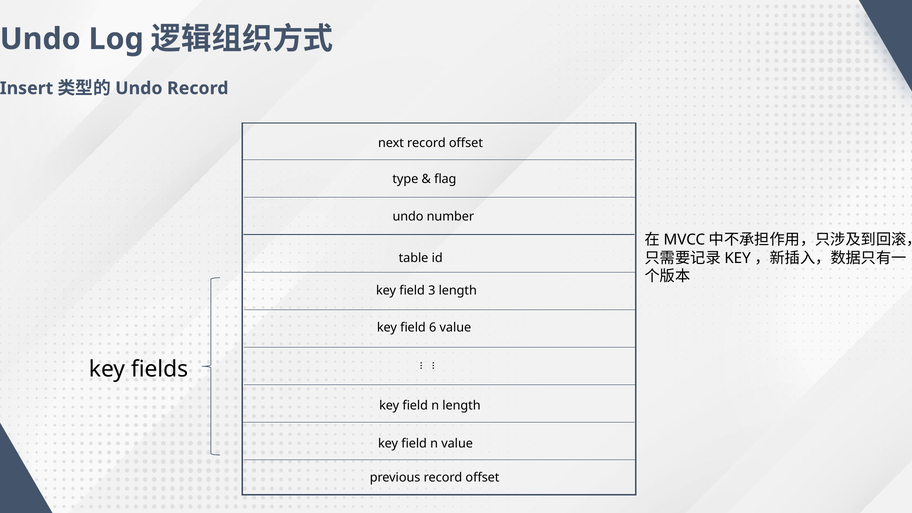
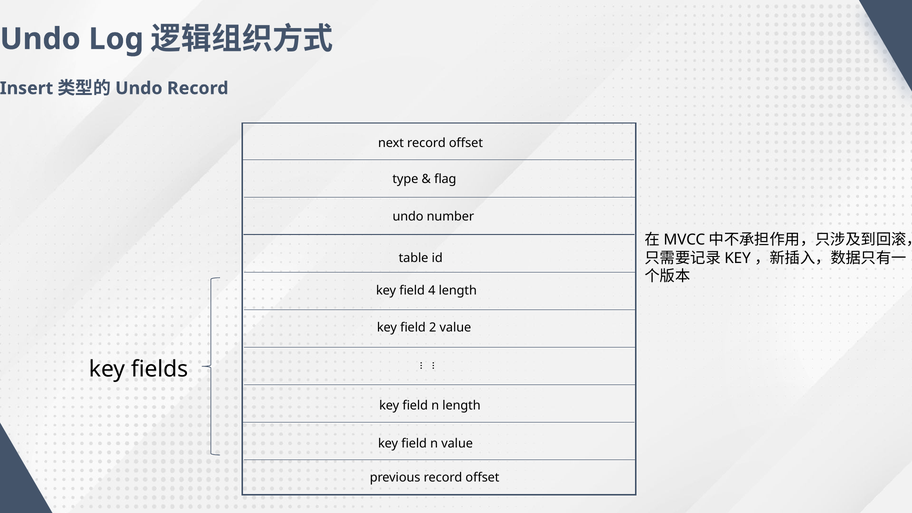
3: 3 -> 4 (432, 290)
6: 6 -> 2 (433, 328)
